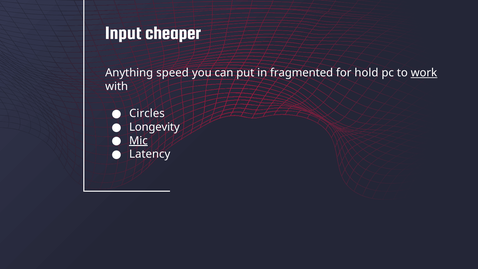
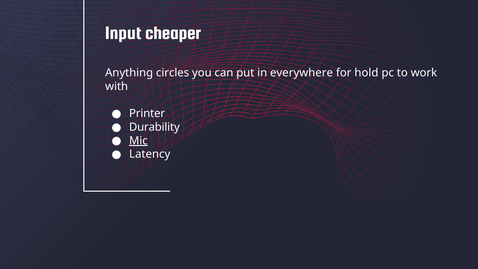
speed: speed -> circles (173, 73)
fragmented: fragmented -> everywhere (302, 73)
work underline: present -> none (424, 73)
Circles: Circles -> Printer (147, 113)
Longevity: Longevity -> Durability (154, 127)
